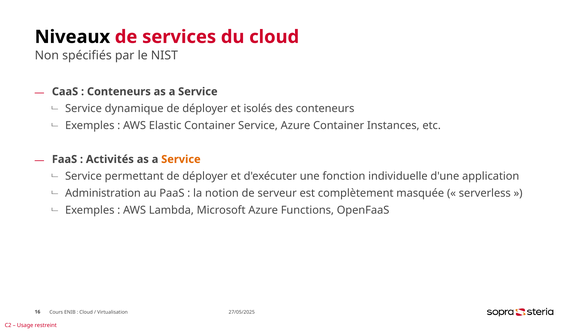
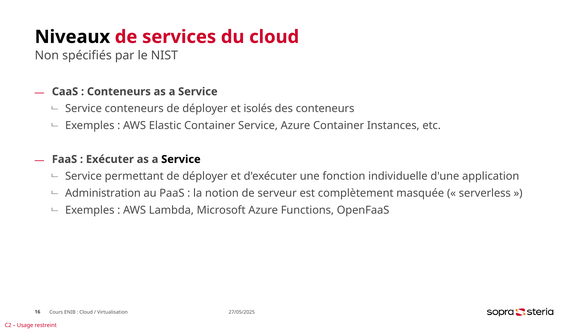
Service dynamique: dynamique -> conteneurs (134, 108)
Activités: Activités -> Exécuter (110, 159)
Service colour: orange -> black (181, 159)
